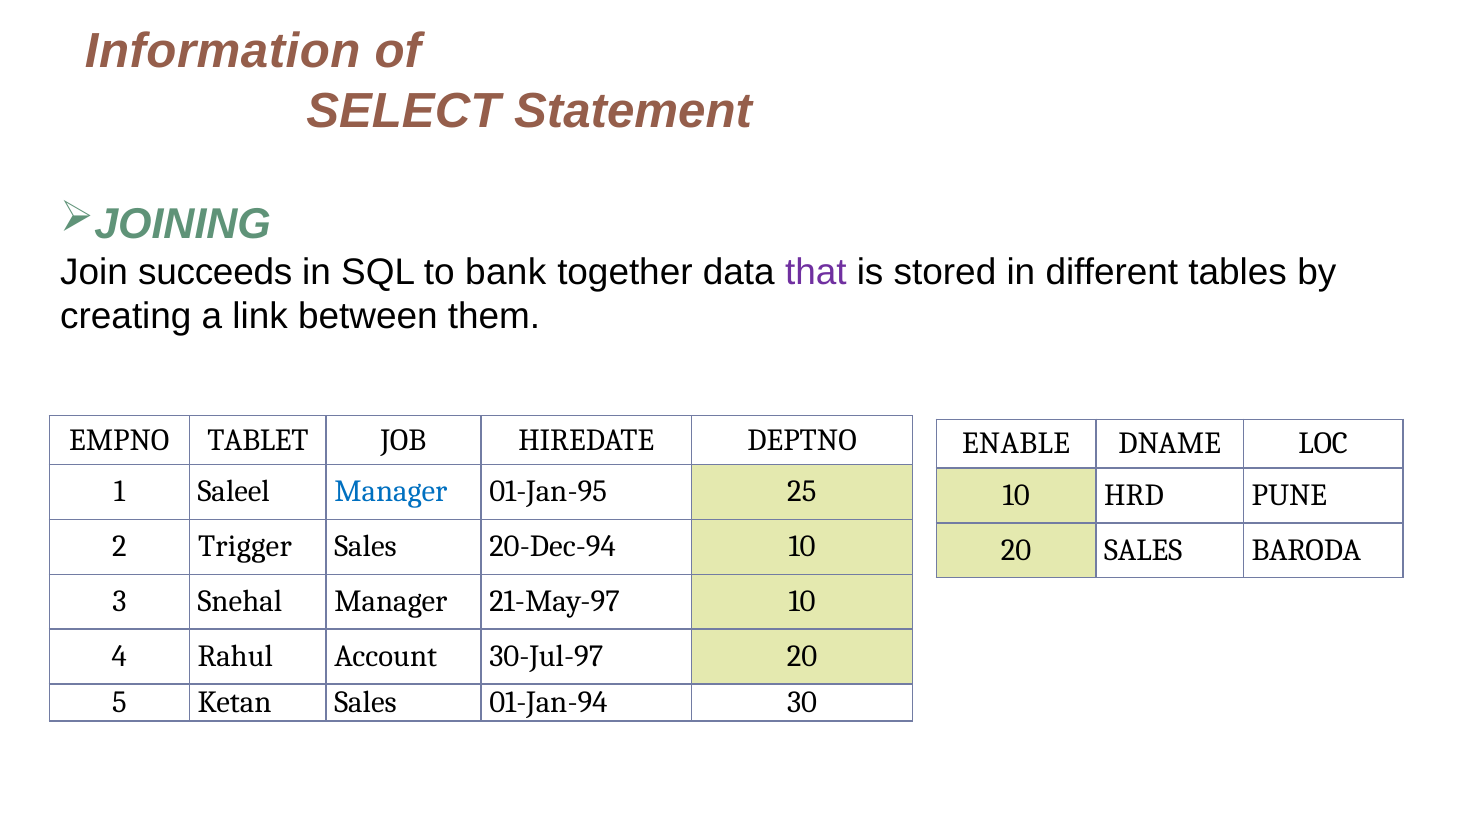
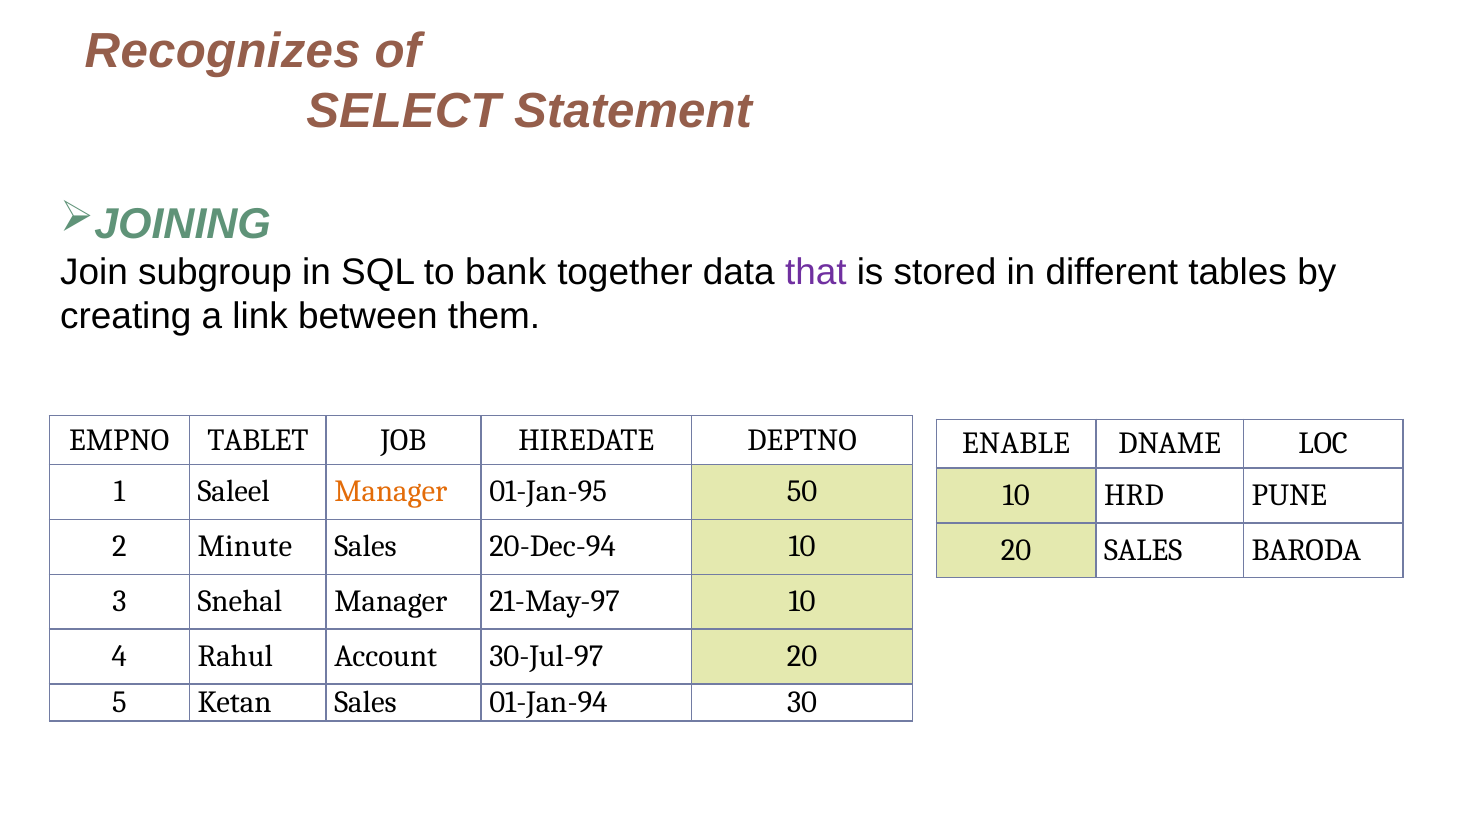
Information: Information -> Recognizes (223, 52)
succeeds: succeeds -> subgroup (215, 272)
Manager colour: blue -> orange (391, 492)
25: 25 -> 50 (802, 492)
Trigger: Trigger -> Minute (245, 546)
